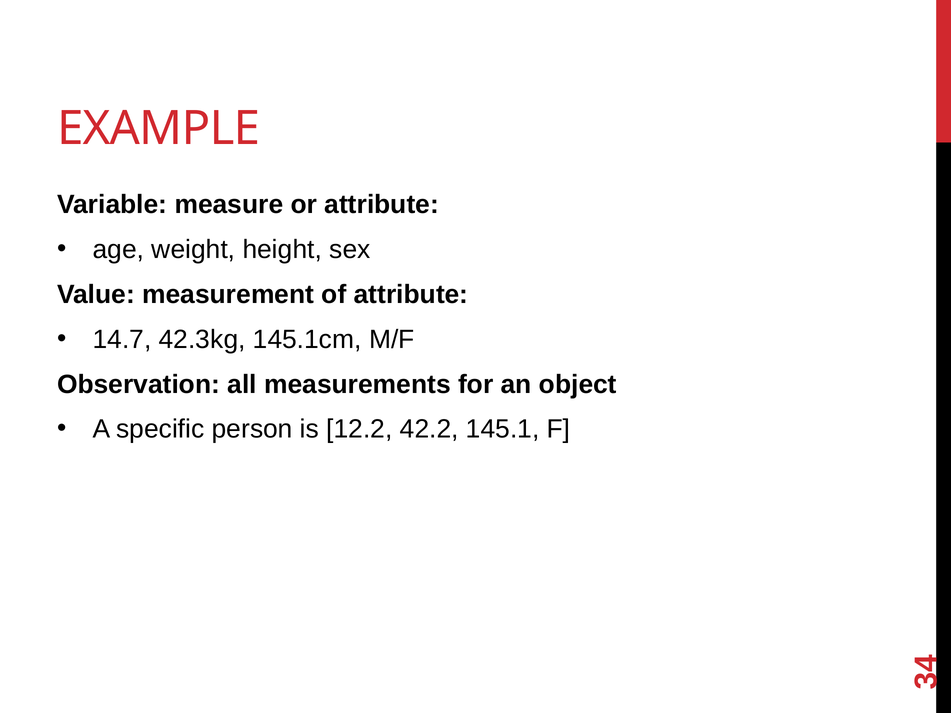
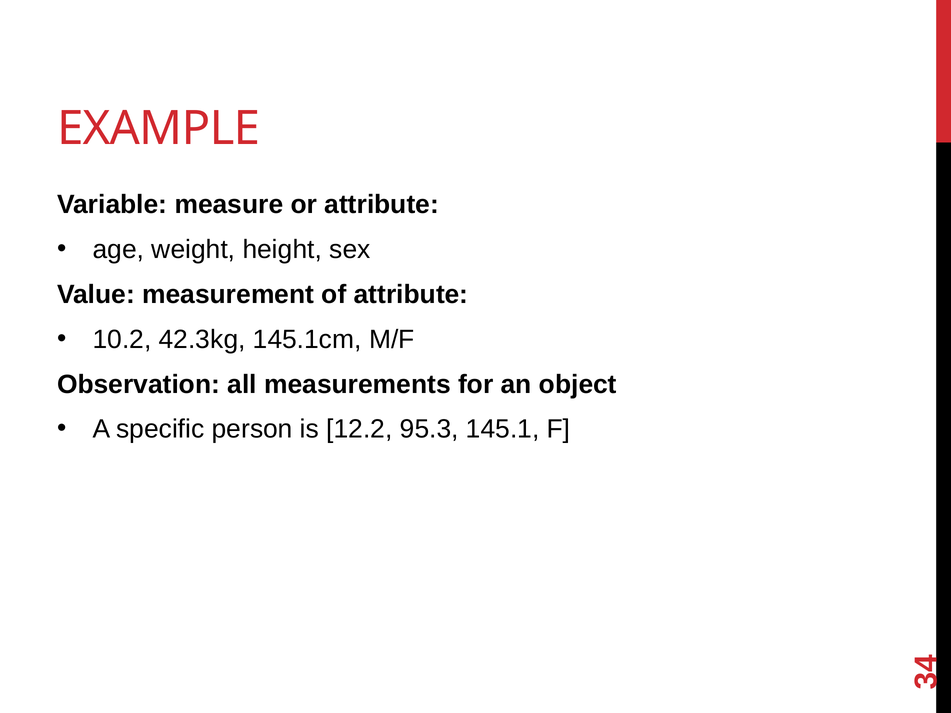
14.7: 14.7 -> 10.2 (122, 340)
42.2: 42.2 -> 95.3 (429, 429)
